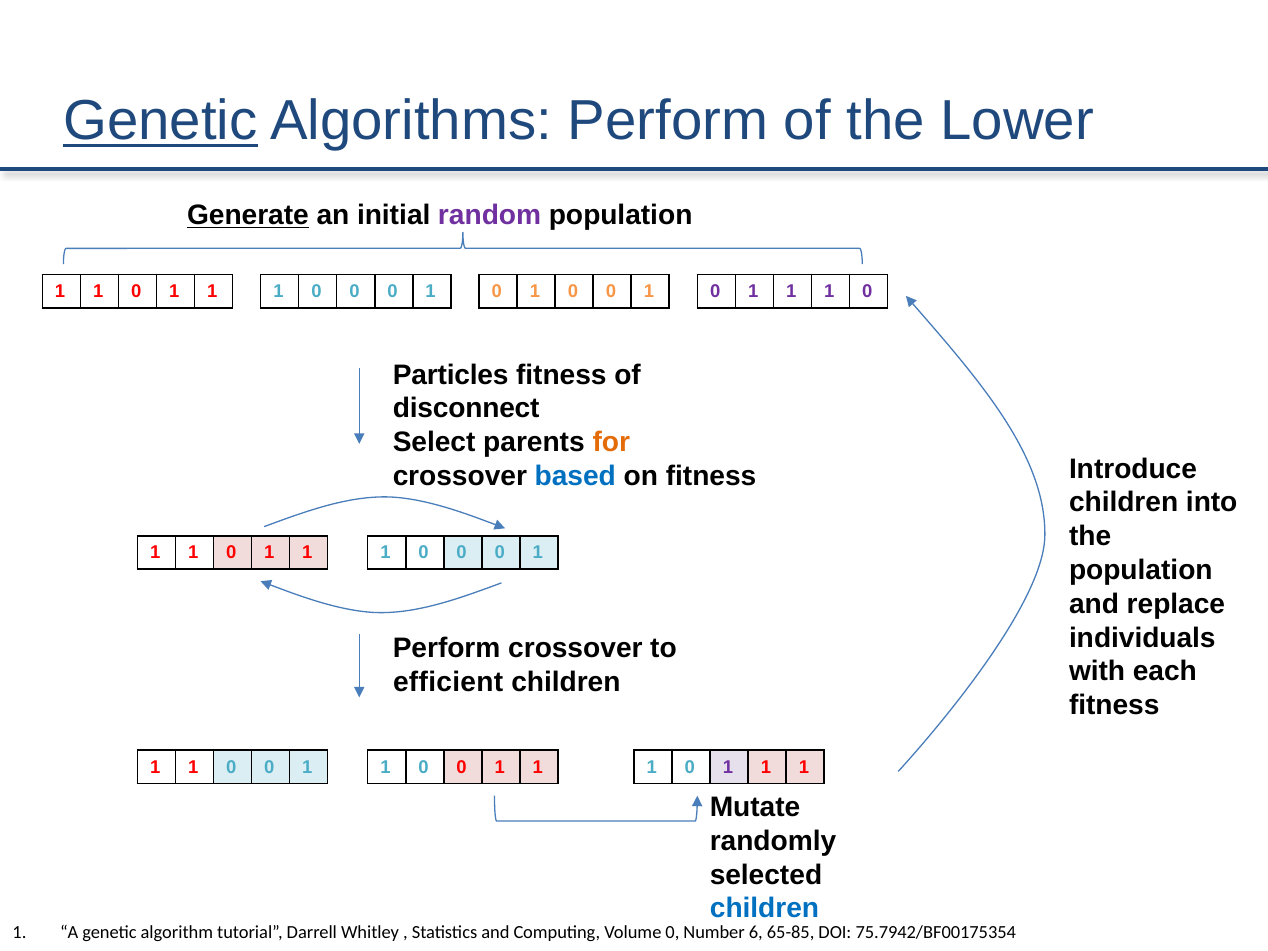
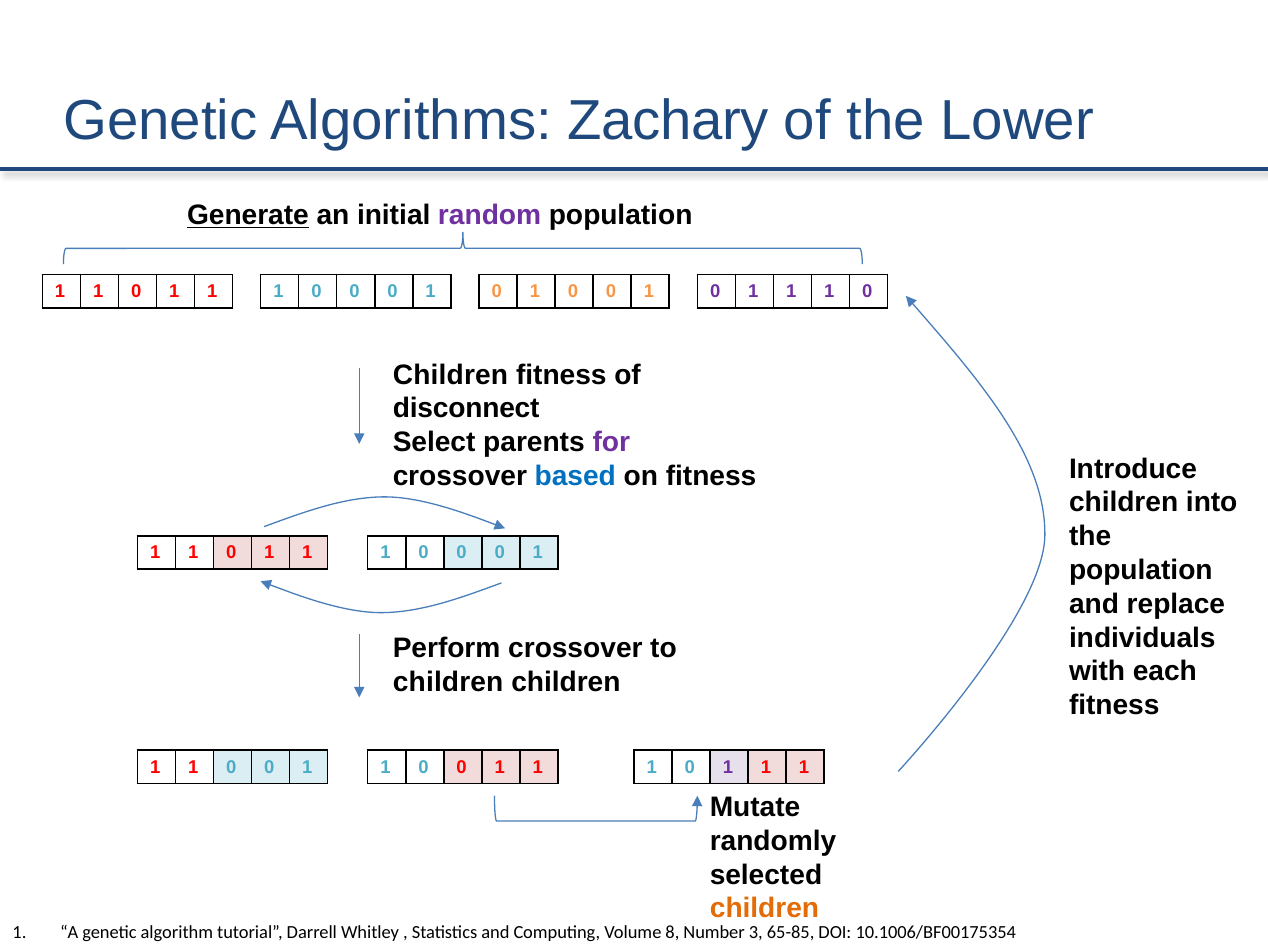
Genetic underline: present -> none (160, 121)
Algorithms Perform: Perform -> Zachary (668, 121)
Particles: Particles -> Children (450, 375)
for colour: orange -> purple (611, 442)
efficient: efficient -> children (448, 682)
children colour: blue -> orange (764, 909)
Volume 0: 0 -> 8 (672, 932)
6: 6 -> 3 (756, 932)
75.7942/BF00175354: 75.7942/BF00175354 -> 10.1006/BF00175354 (936, 932)
